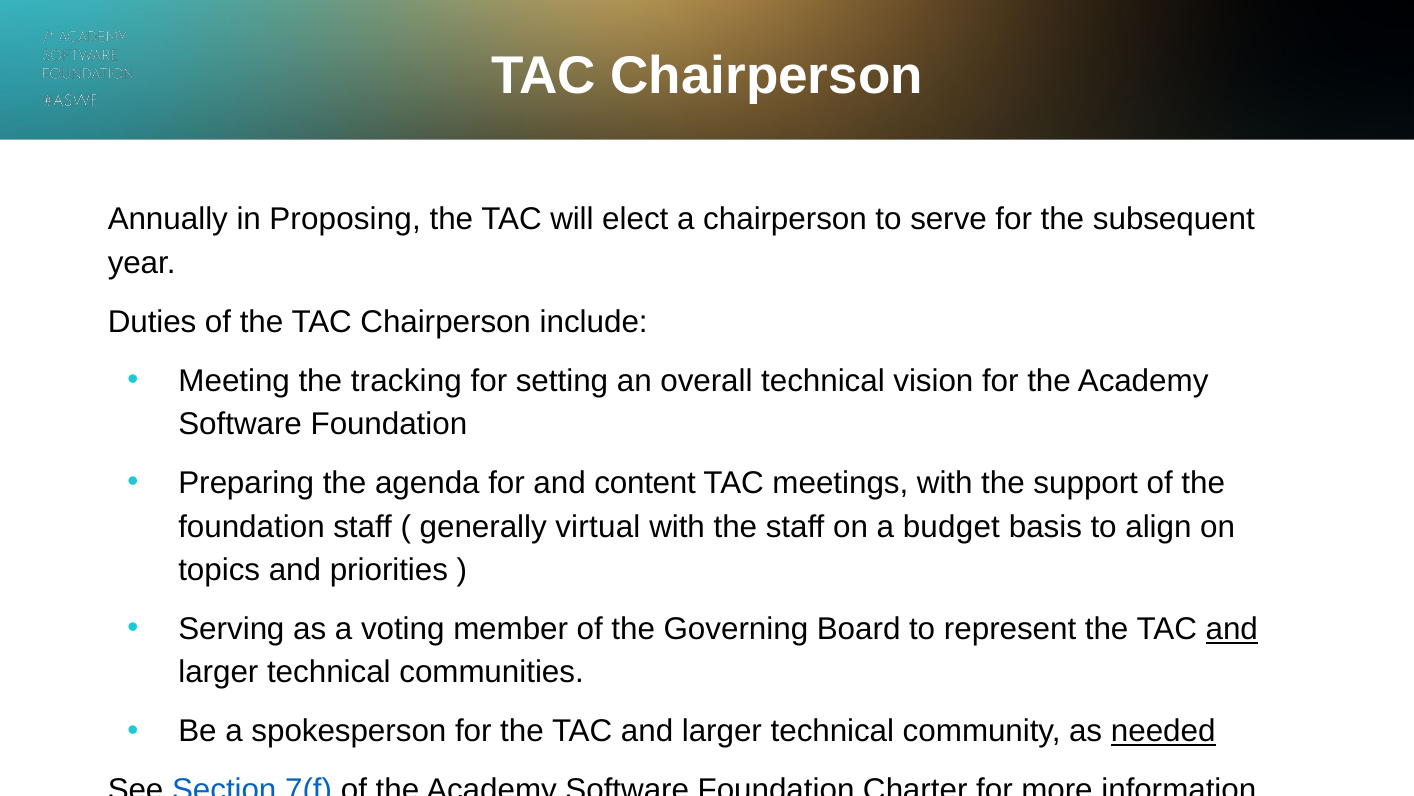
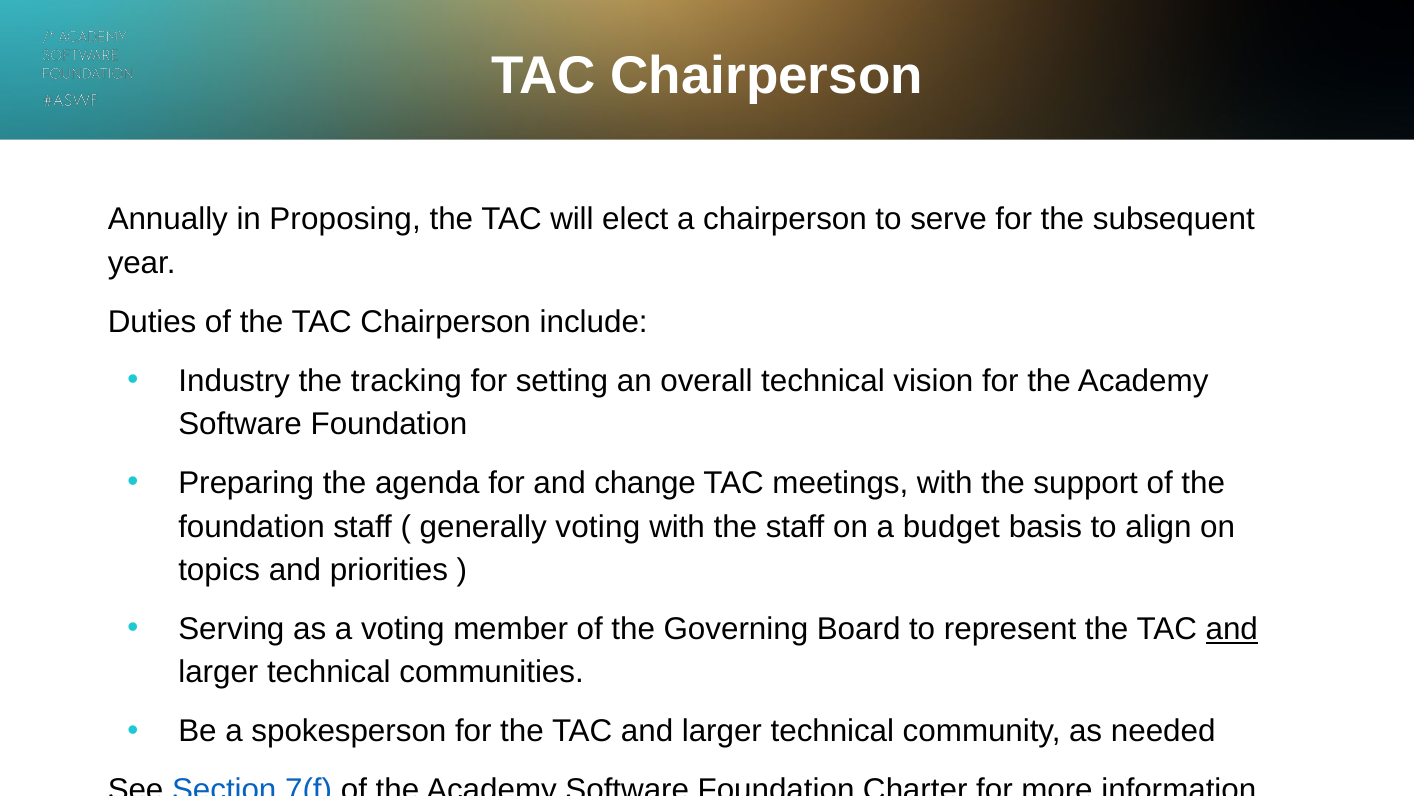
Meeting: Meeting -> Industry (234, 381)
content: content -> change (645, 483)
generally virtual: virtual -> voting (598, 526)
needed underline: present -> none (1163, 731)
